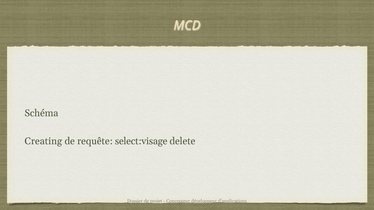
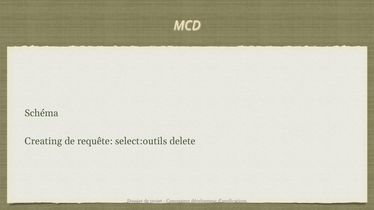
select:visage: select:visage -> select:outils (141, 142)
